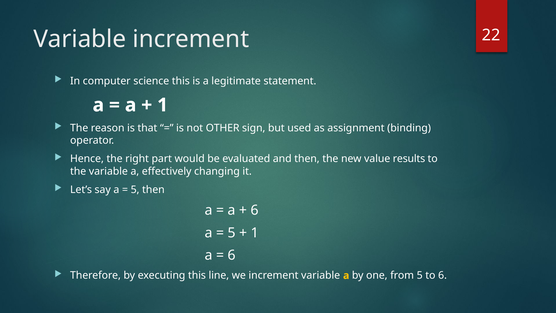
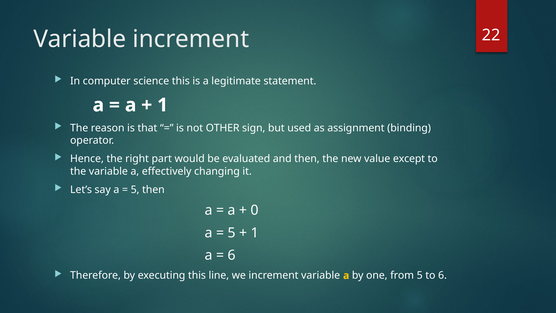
results: results -> except (409, 159)
6: 6 -> 0 (255, 210)
